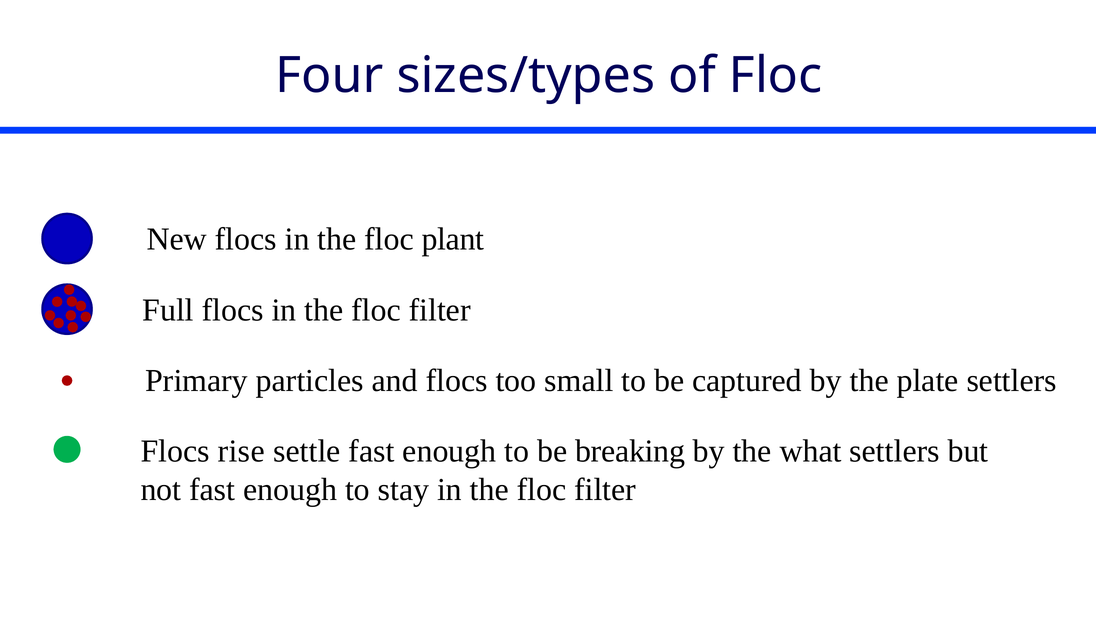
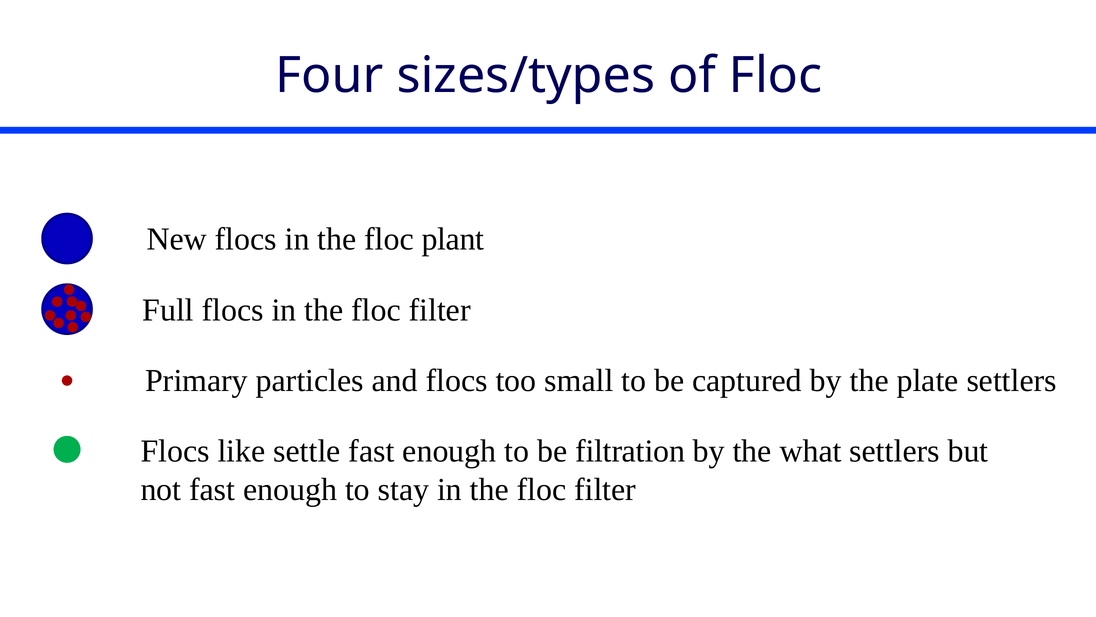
rise: rise -> like (241, 451)
breaking: breaking -> filtration (630, 451)
